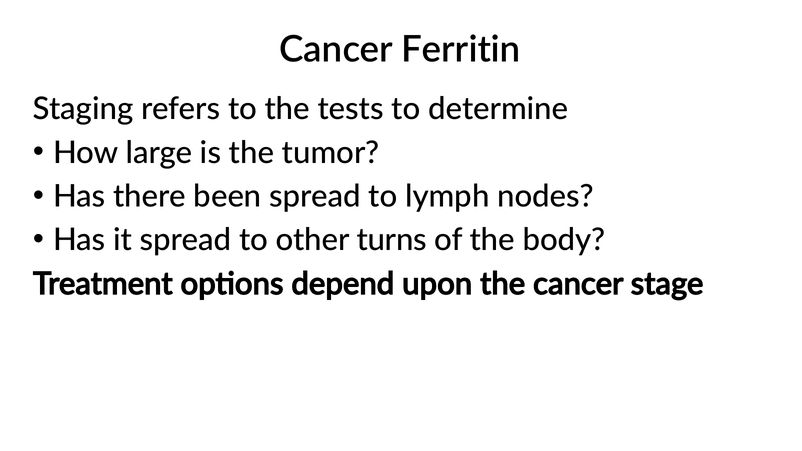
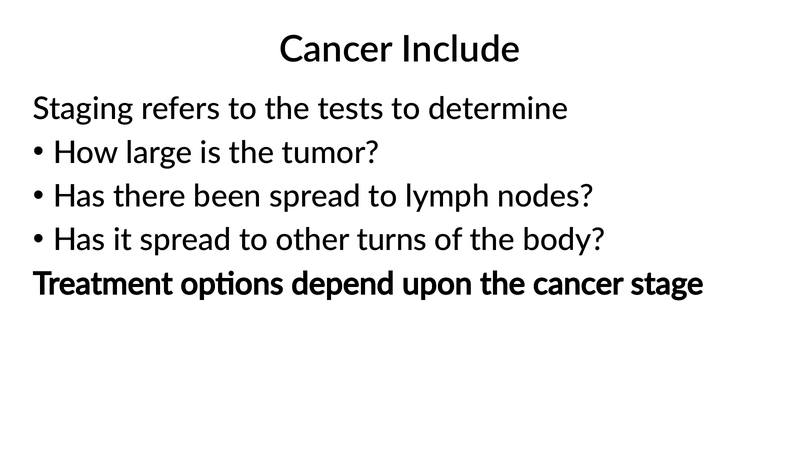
Ferritin: Ferritin -> Include (461, 50)
